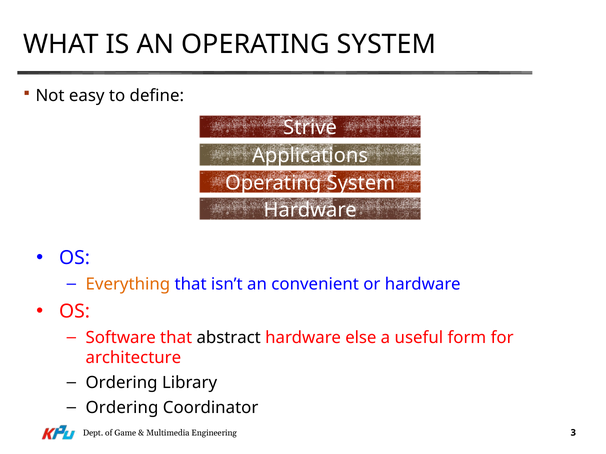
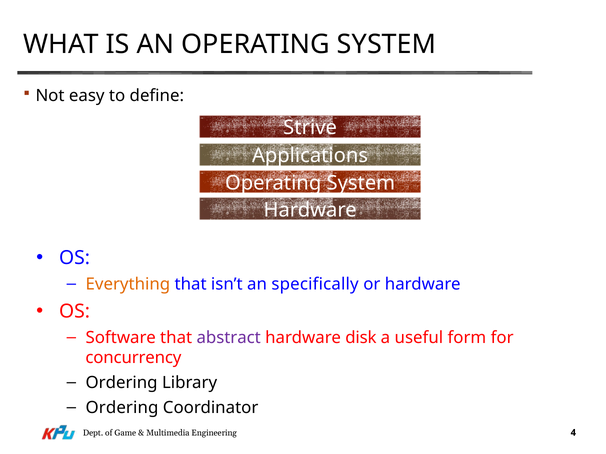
convenient: convenient -> specifically (315, 284)
abstract colour: black -> purple (229, 338)
else: else -> disk (361, 338)
architecture: architecture -> concurrency (133, 358)
3: 3 -> 4 (573, 433)
